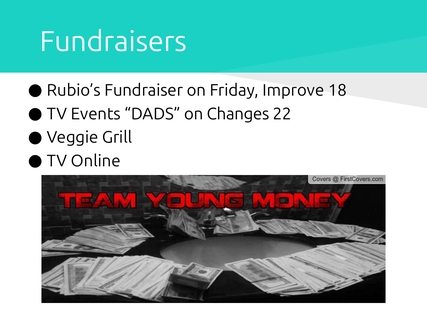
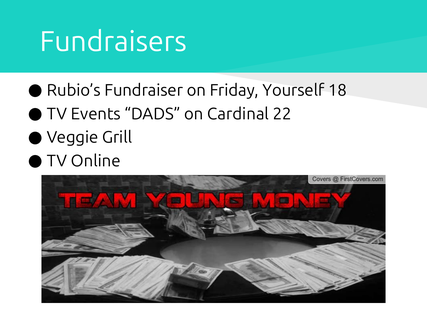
Improve: Improve -> Yourself (293, 90)
Changes: Changes -> Cardinal (238, 114)
